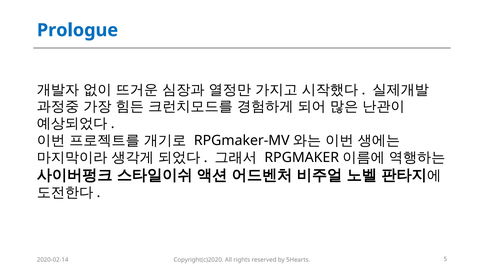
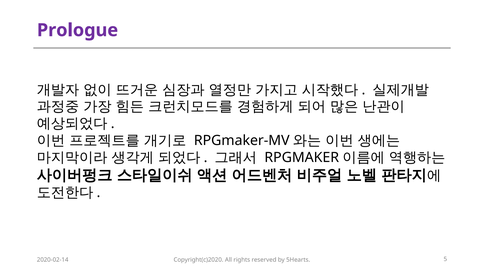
Prologue colour: blue -> purple (78, 30)
